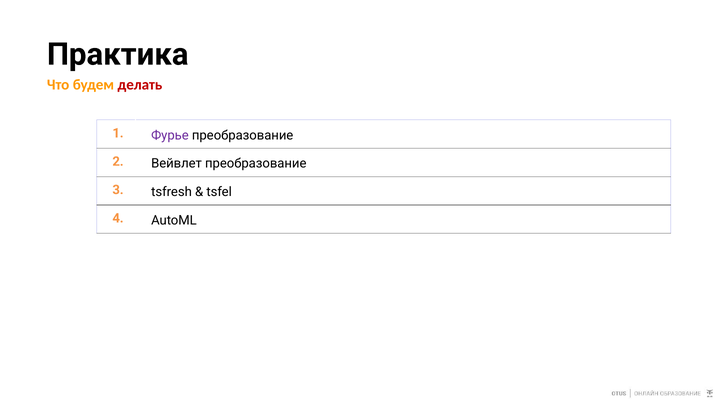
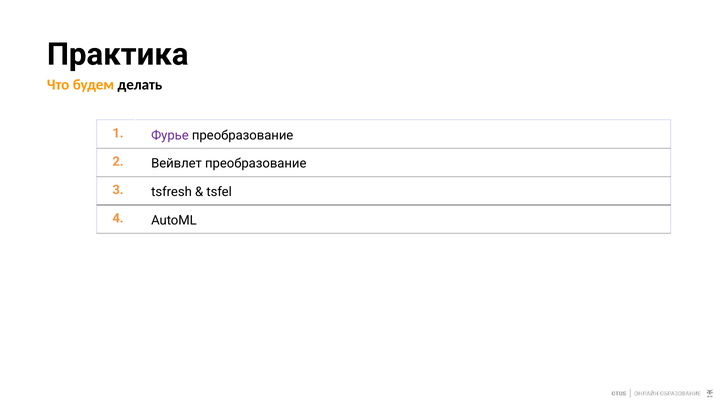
делать colour: red -> black (140, 85)
